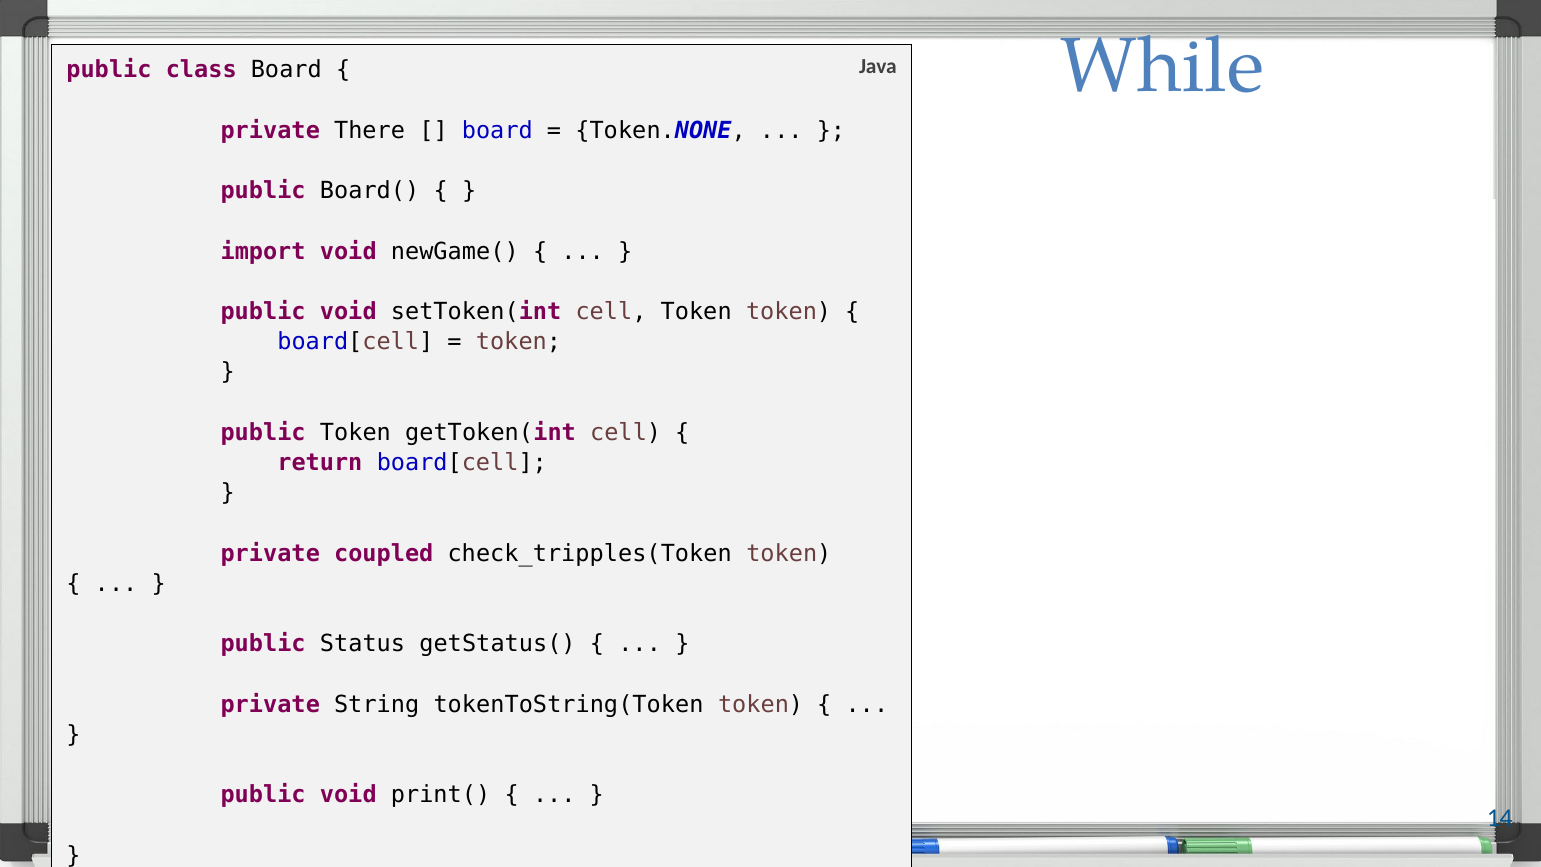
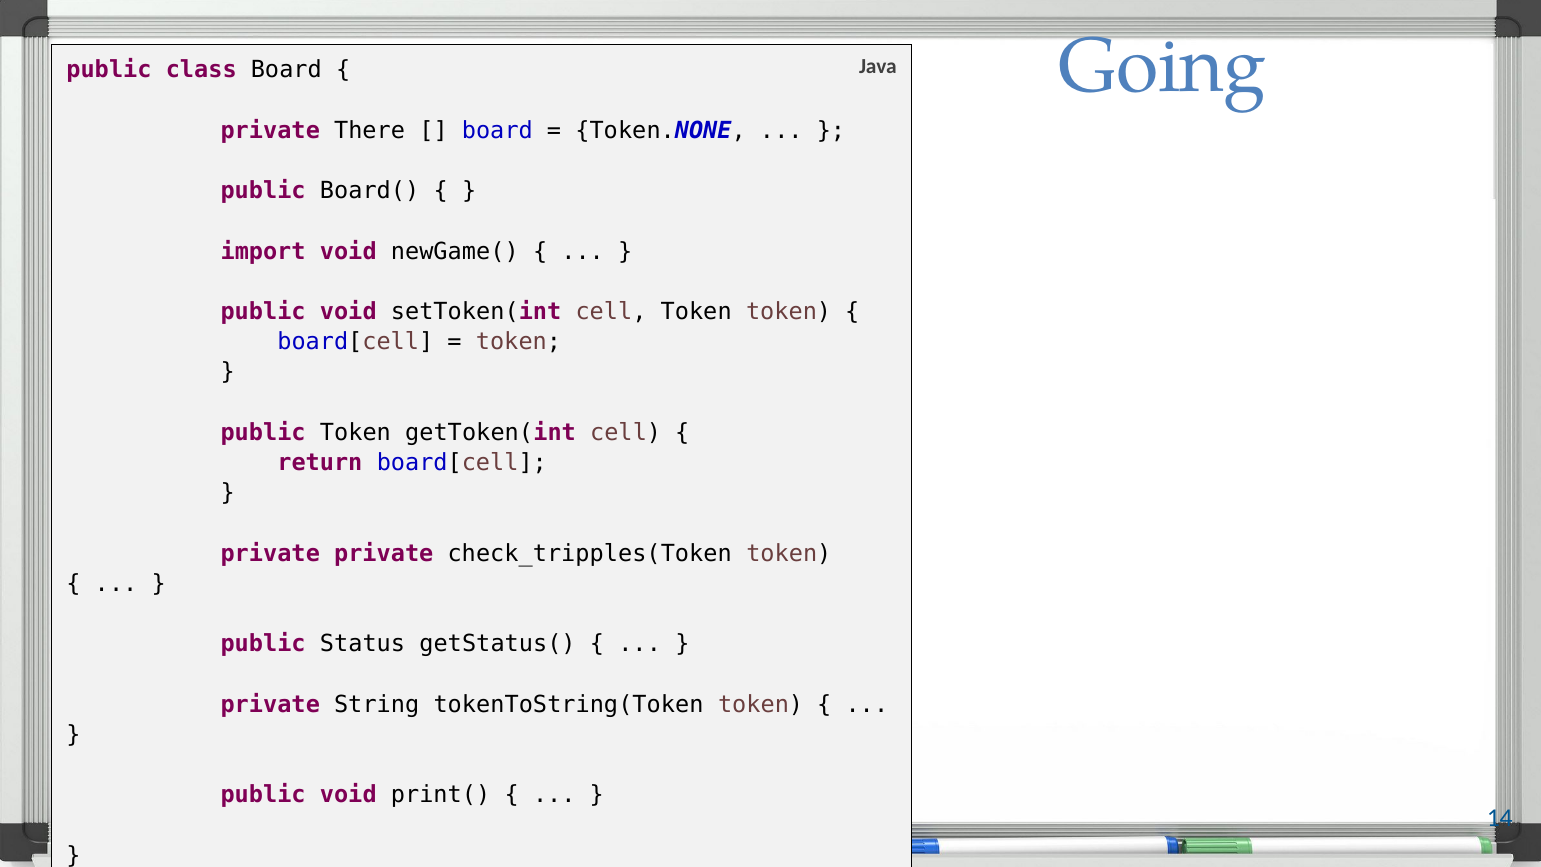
While: While -> Going (1163, 66)
private coupled: coupled -> private (384, 553)
